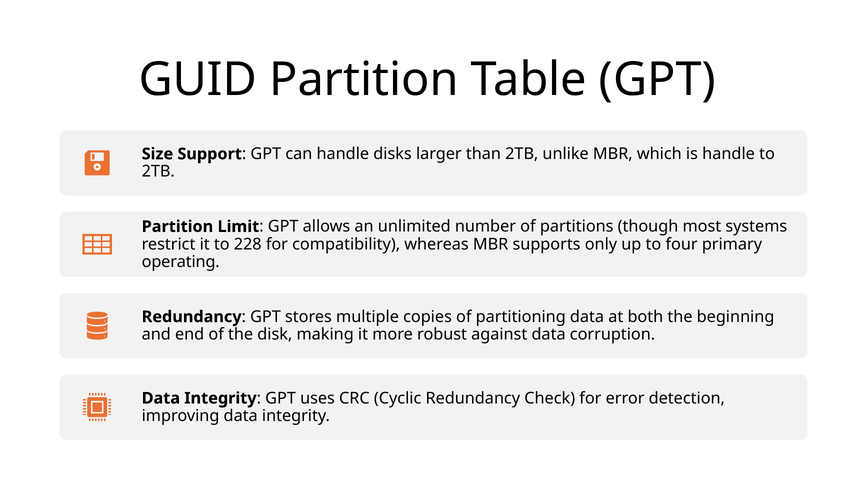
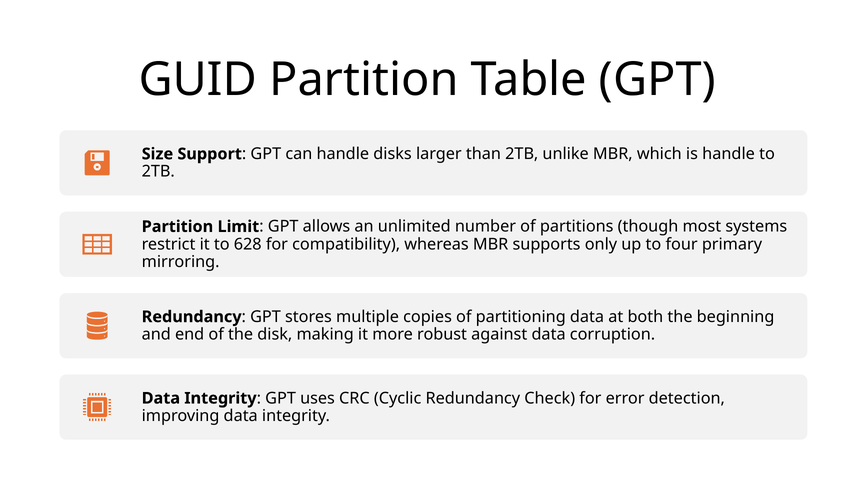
228: 228 -> 628 (248, 244)
operating: operating -> mirroring (181, 262)
